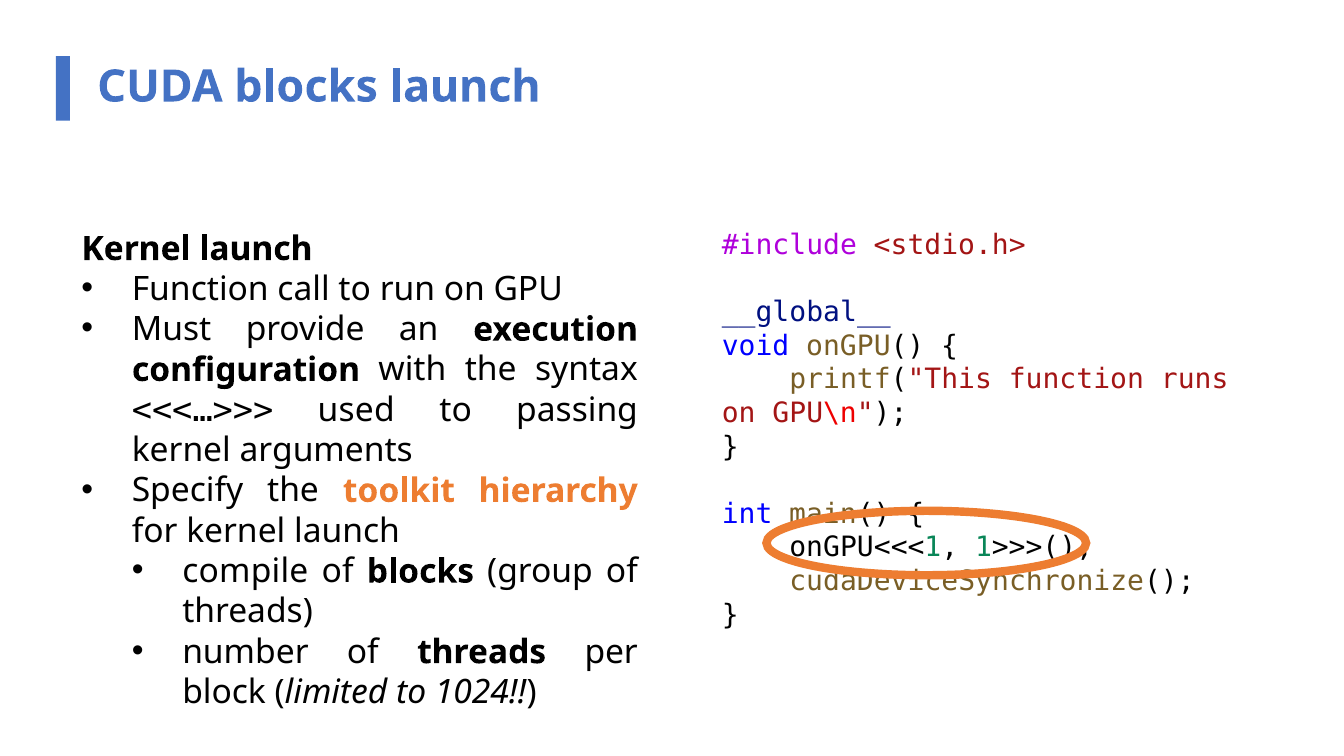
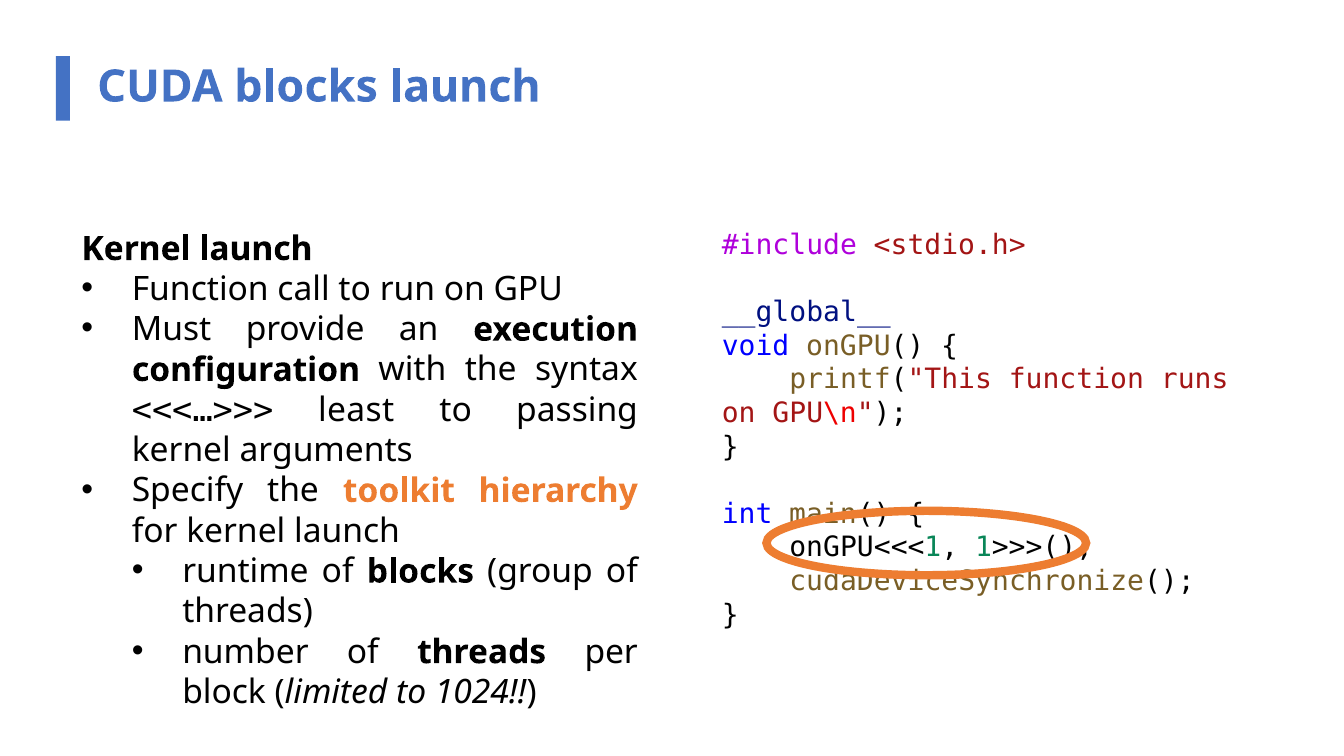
used: used -> least (356, 410)
compile: compile -> runtime (245, 571)
